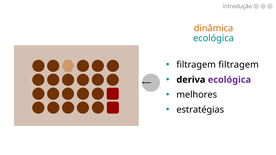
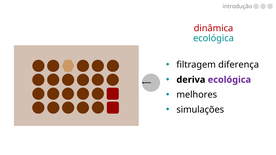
dinâmica colour: orange -> red (213, 28)
filtragem filtragem: filtragem -> diferença (239, 65)
estratégias: estratégias -> simulações (200, 110)
